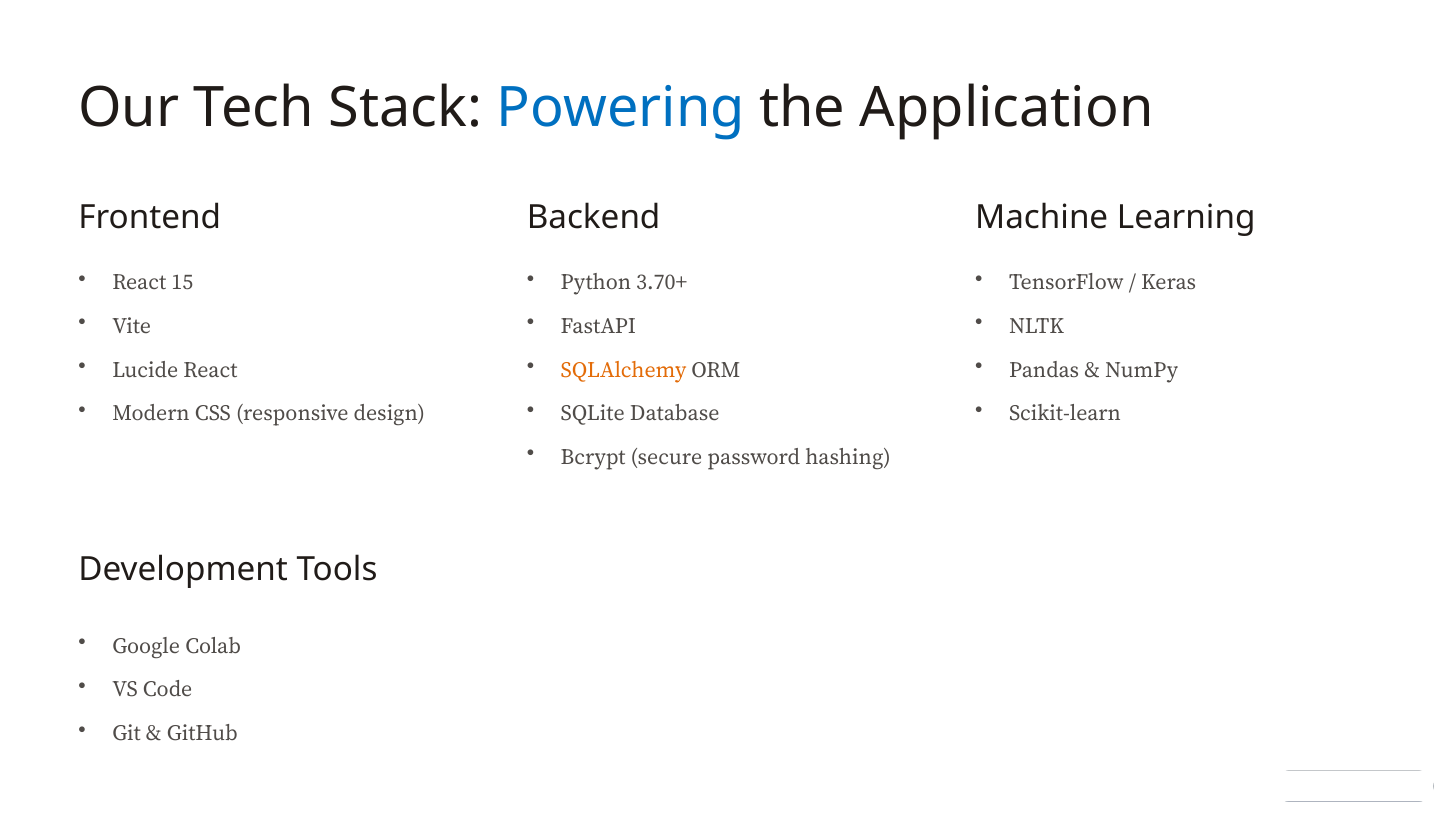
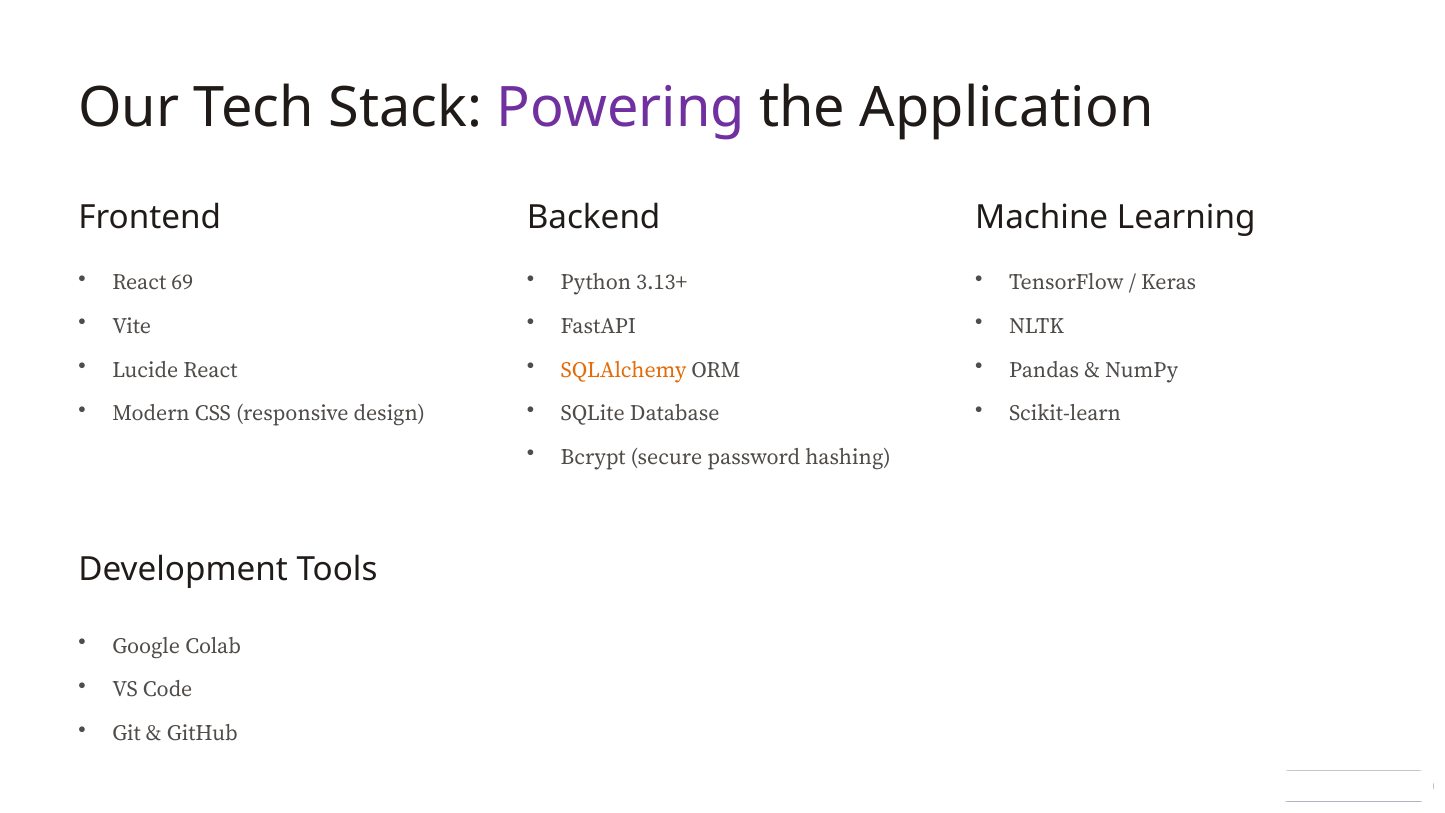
Powering colour: blue -> purple (621, 108)
15: 15 -> 69 (182, 282)
3.70+: 3.70+ -> 3.13+ (662, 282)
